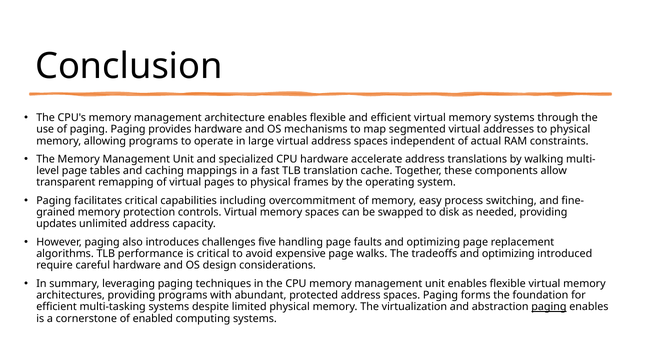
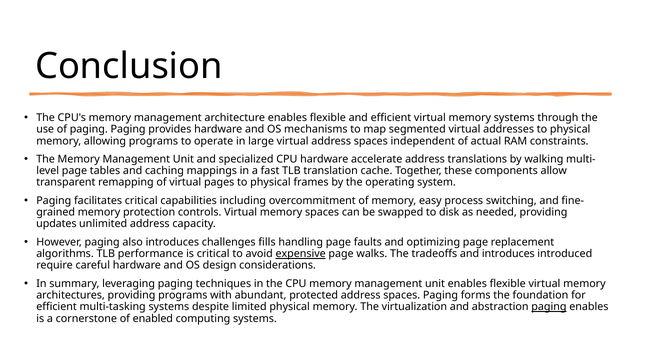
five: five -> fills (267, 242)
expensive underline: none -> present (301, 254)
tradeoffs and optimizing: optimizing -> introduces (508, 254)
